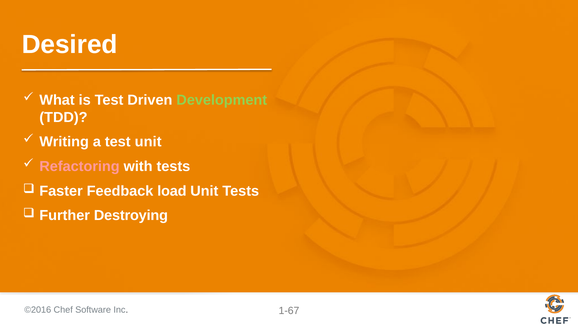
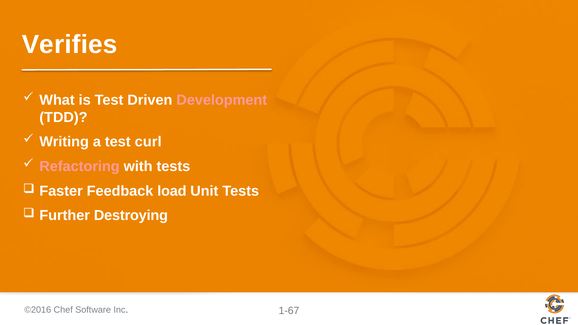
Desired: Desired -> Verifies (70, 44)
Development colour: light green -> pink (222, 100)
test unit: unit -> curl (148, 142)
